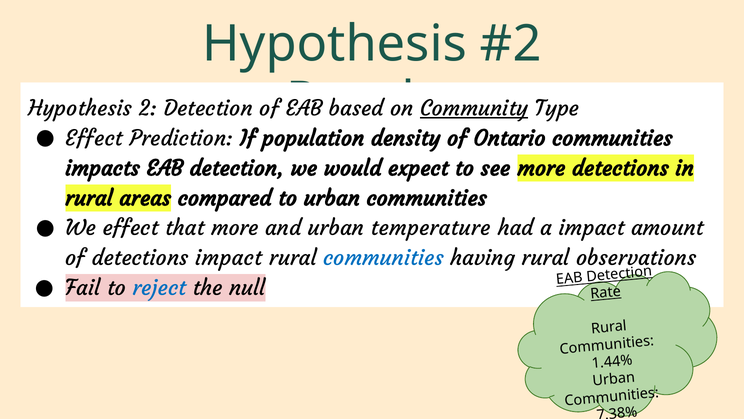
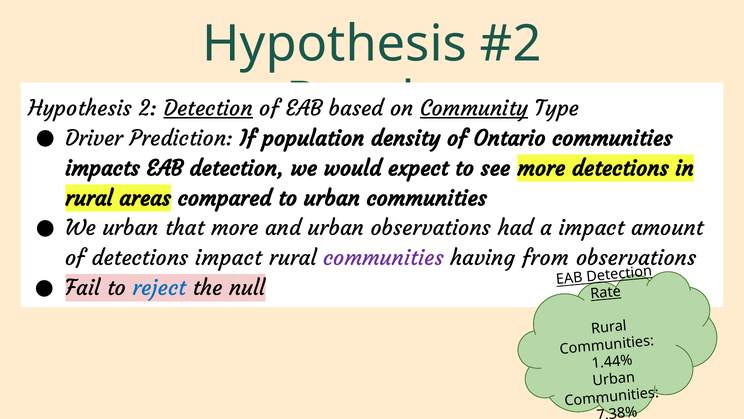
Detection underline: none -> present (208, 108)
Effect: Effect -> Driver (94, 138)
We effect: effect -> urban (131, 228)
urban temperature: temperature -> observations (431, 228)
communities colour: blue -> purple (384, 258)
having rural: rural -> from (546, 258)
